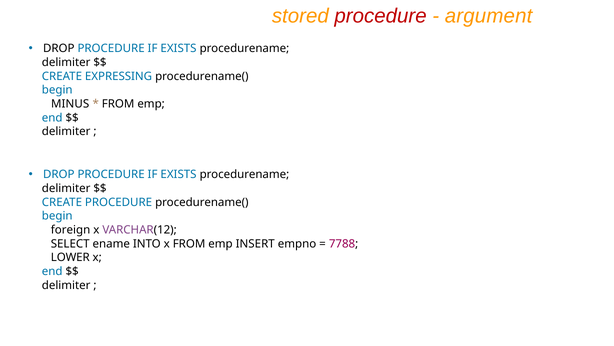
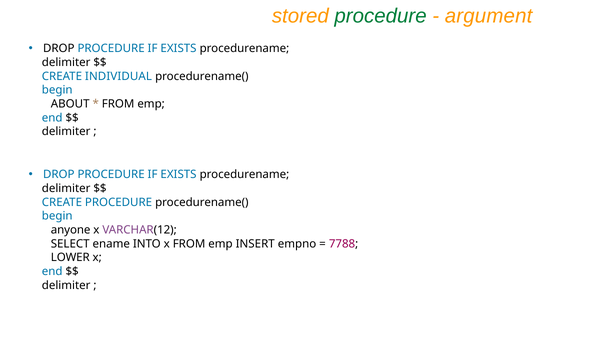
procedure colour: red -> green (381, 16)
EXPRESSING: EXPRESSING -> INDIVIDUAL (118, 76)
MINUS: MINUS -> ABOUT (70, 104)
foreign: foreign -> anyone (71, 229)
